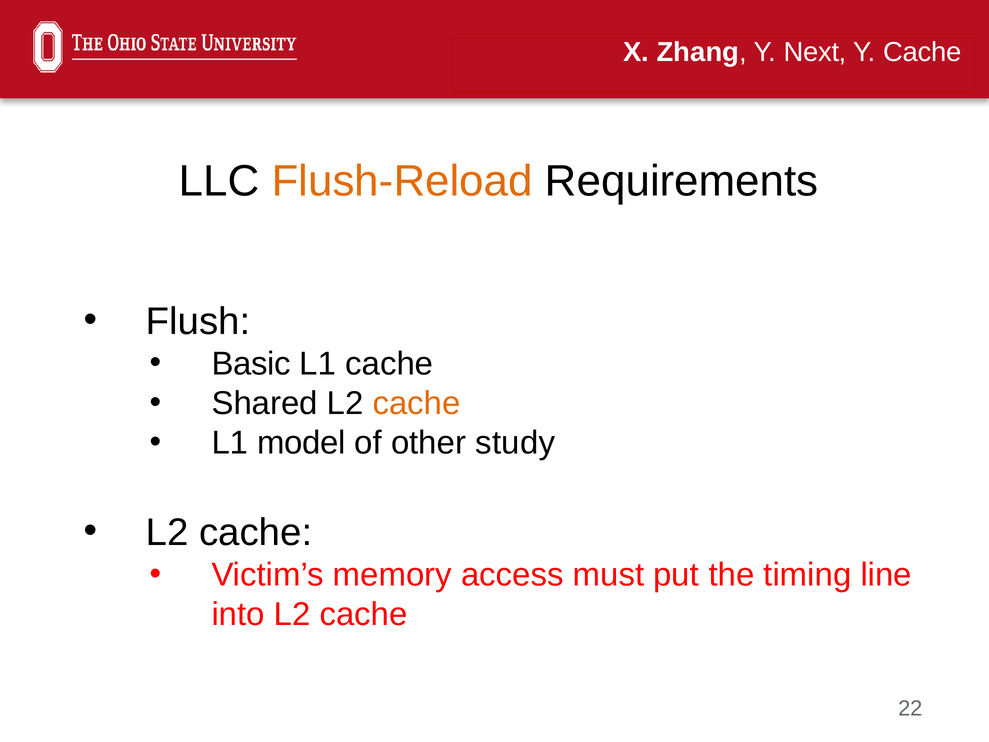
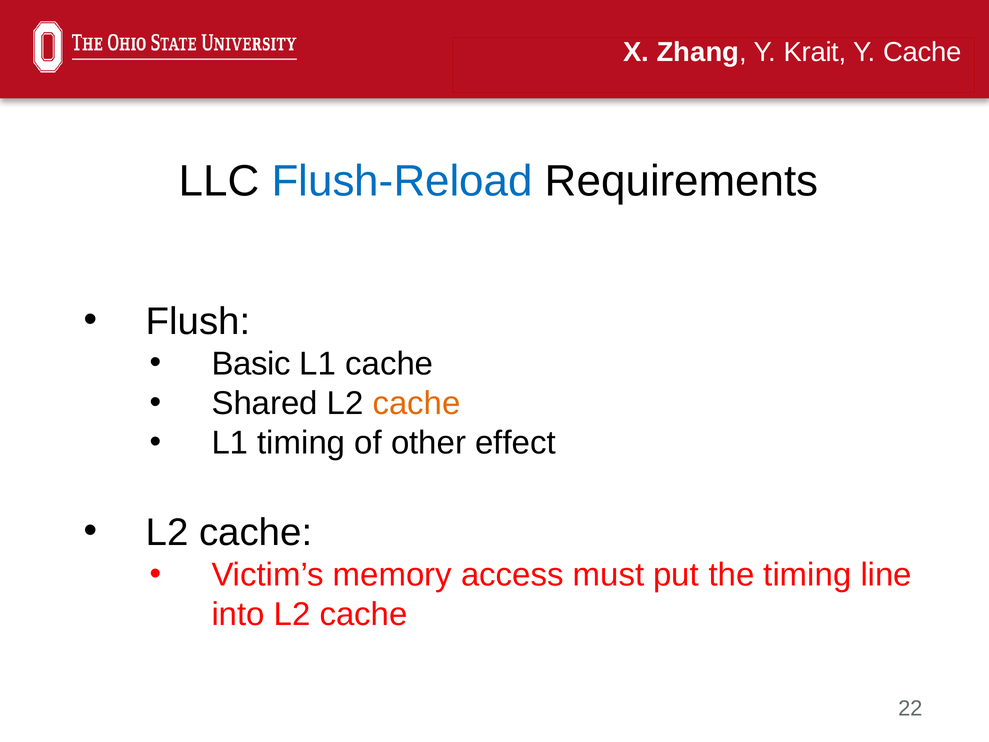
Next: Next -> Krait (815, 52)
Flush-Reload colour: orange -> blue (402, 181)
L1 model: model -> timing (301, 443)
study: study -> effect (515, 443)
